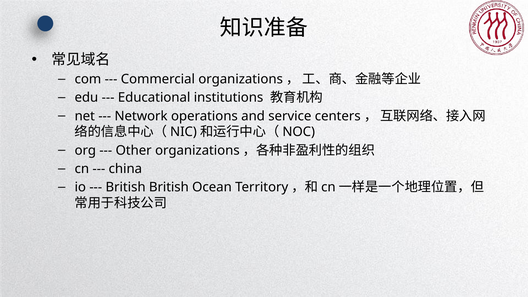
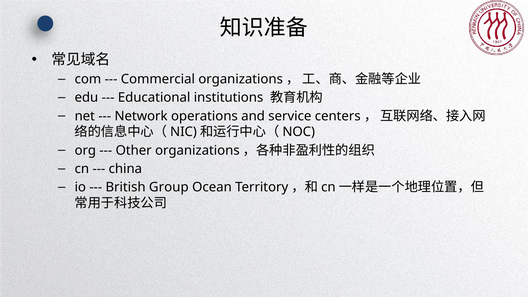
British British: British -> Group (169, 187)
